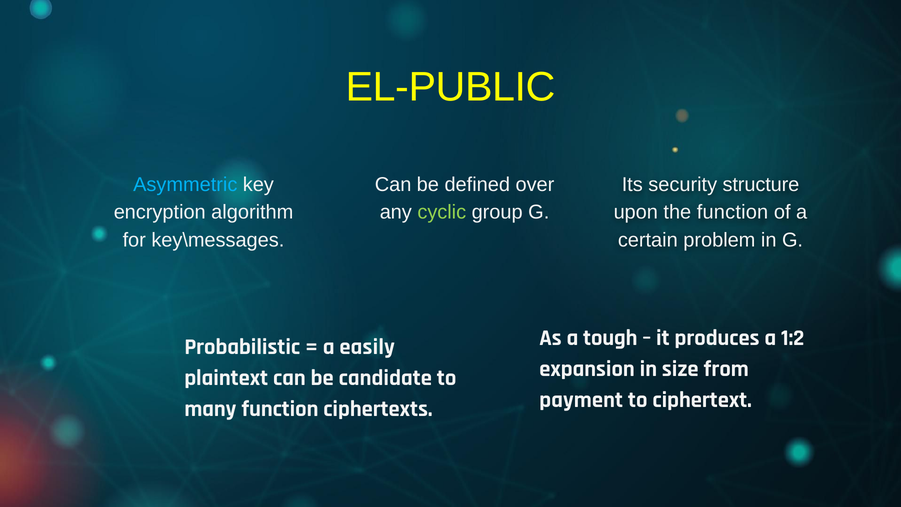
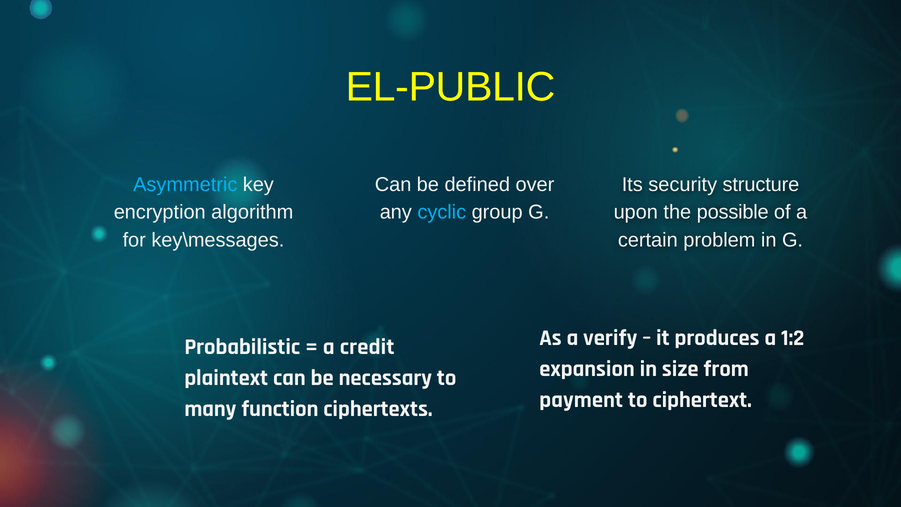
cyclic colour: light green -> light blue (442, 212)
the function: function -> possible (733, 212)
tough: tough -> verify (610, 338)
easily: easily -> credit (367, 346)
candidate: candidate -> necessary (385, 378)
